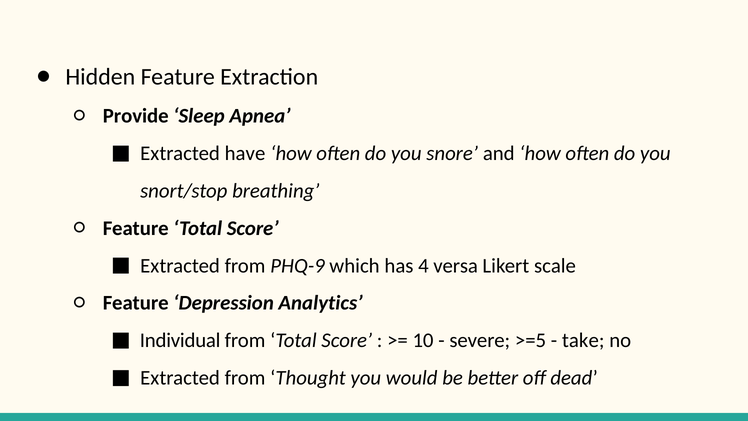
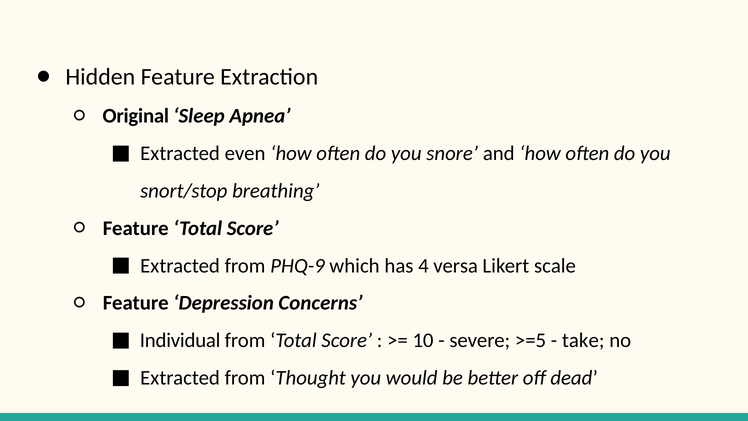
Provide: Provide -> Original (136, 116)
have: have -> even (245, 153)
Analytics: Analytics -> Concerns (321, 303)
